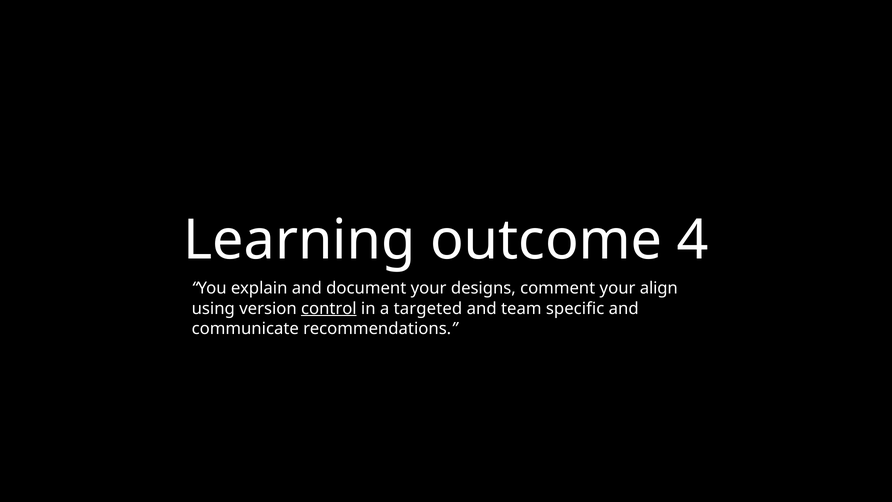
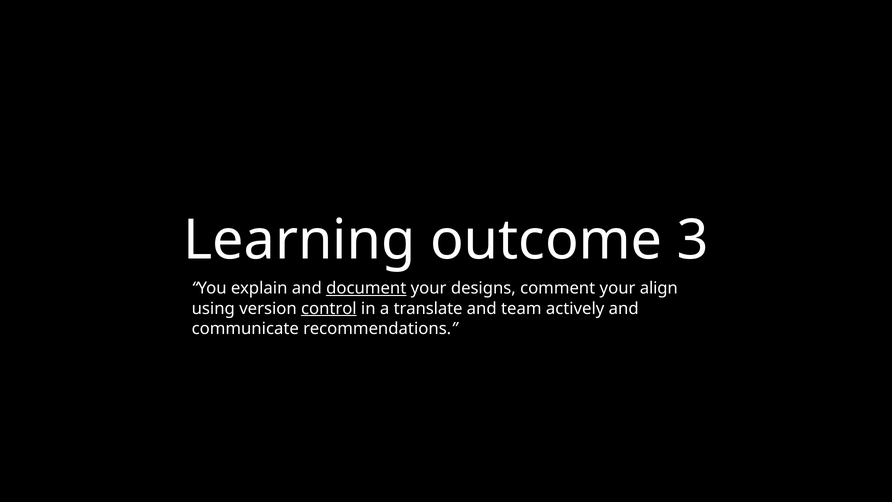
4: 4 -> 3 (693, 240)
document underline: none -> present (366, 288)
targeted: targeted -> translate (428, 308)
specific: specific -> actively (575, 308)
